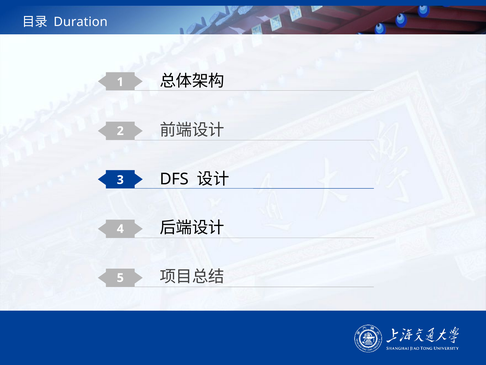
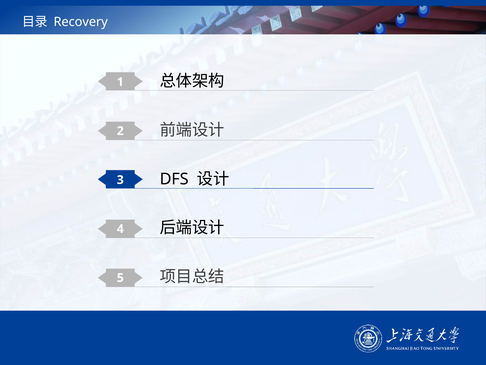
Duration: Duration -> Recovery (81, 22)
